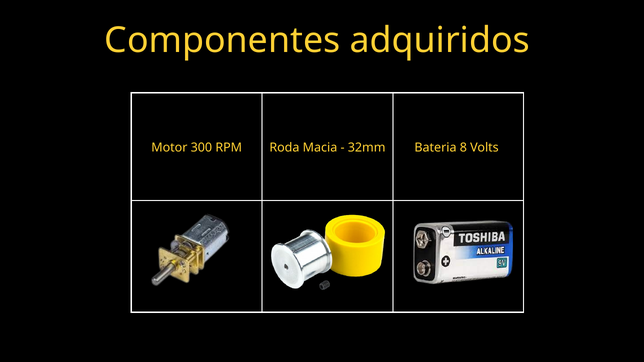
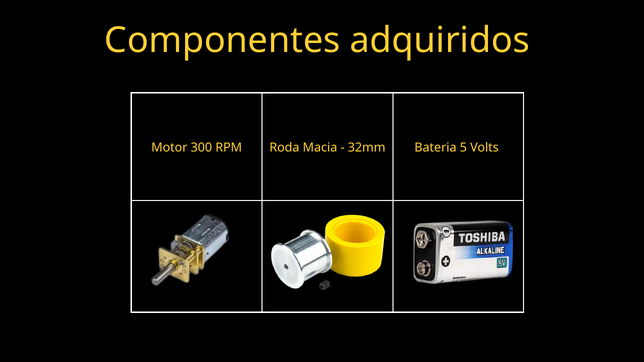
8: 8 -> 5 (463, 148)
